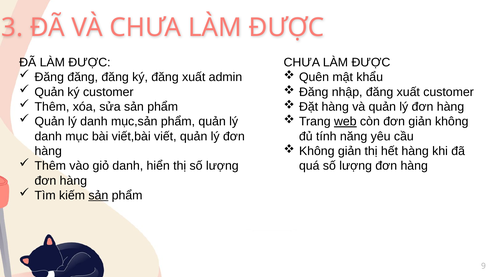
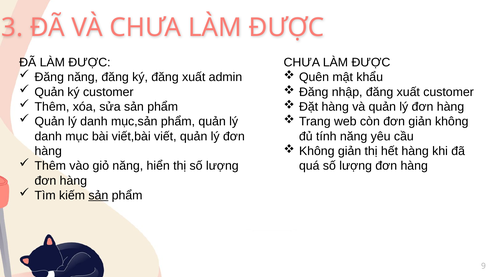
đăng: đăng -> năng (83, 77)
web underline: present -> none (345, 121)
giỏ danh: danh -> năng (128, 166)
